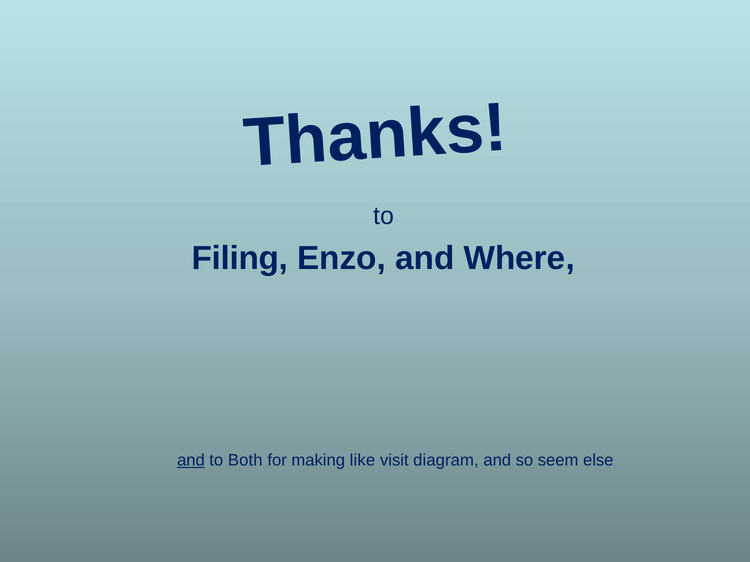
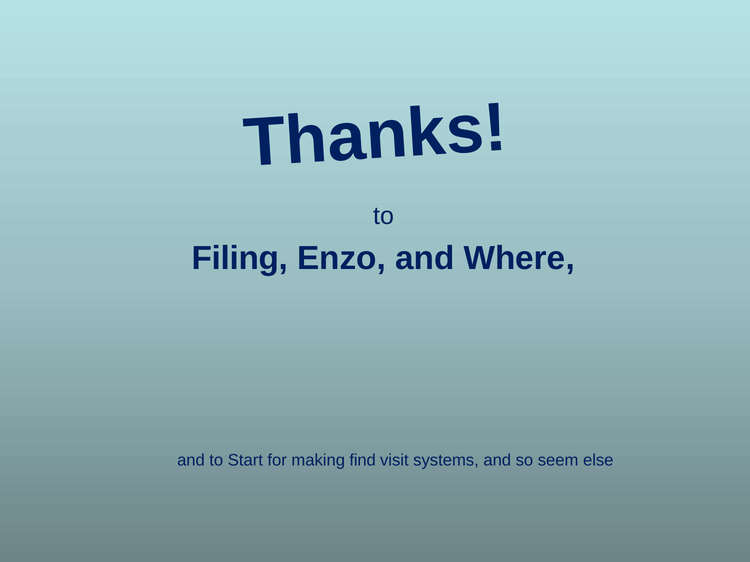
and underline: present -> none (191, 461)
Both: Both -> Start (245, 461)
like: like -> find (363, 461)
diagram: diagram -> systems (446, 461)
